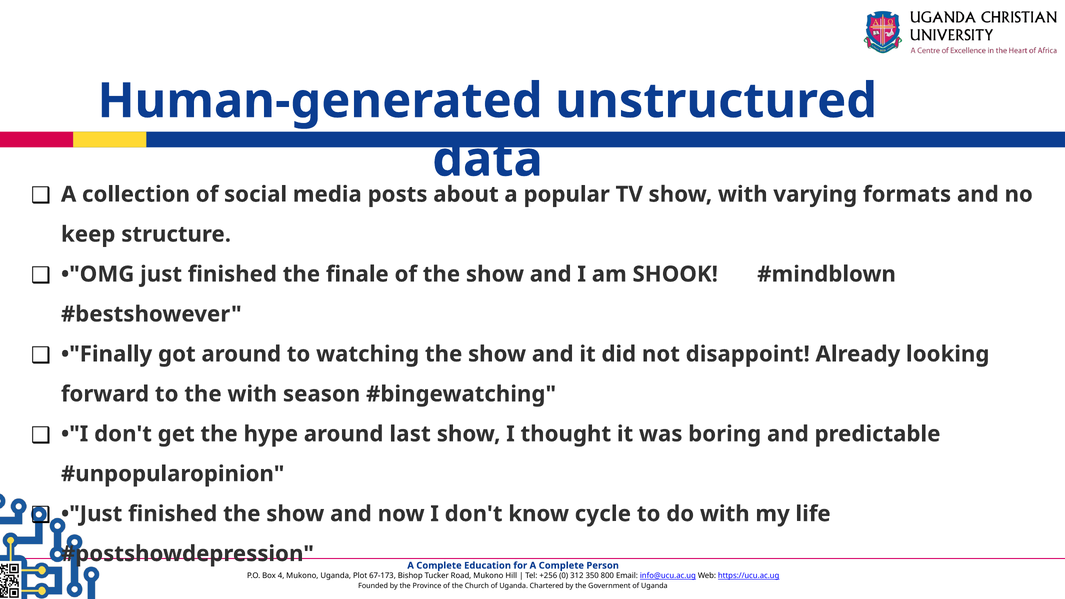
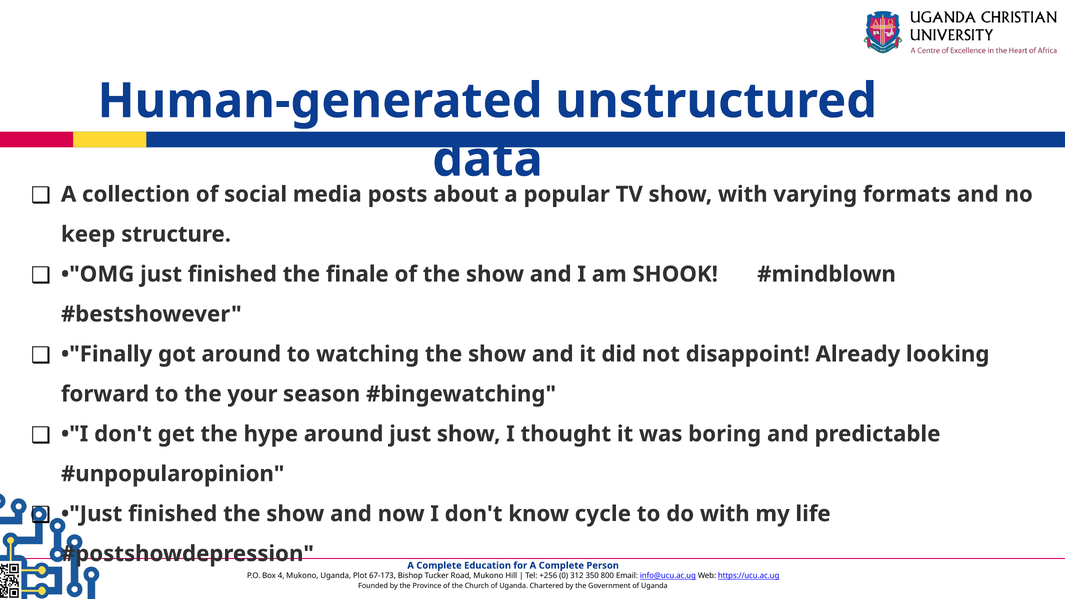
the with: with -> your (252, 394)
around last: last -> just (410, 434)
